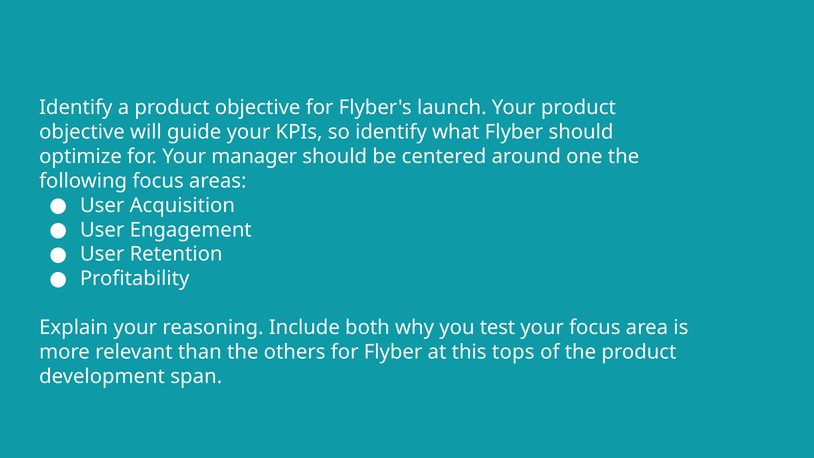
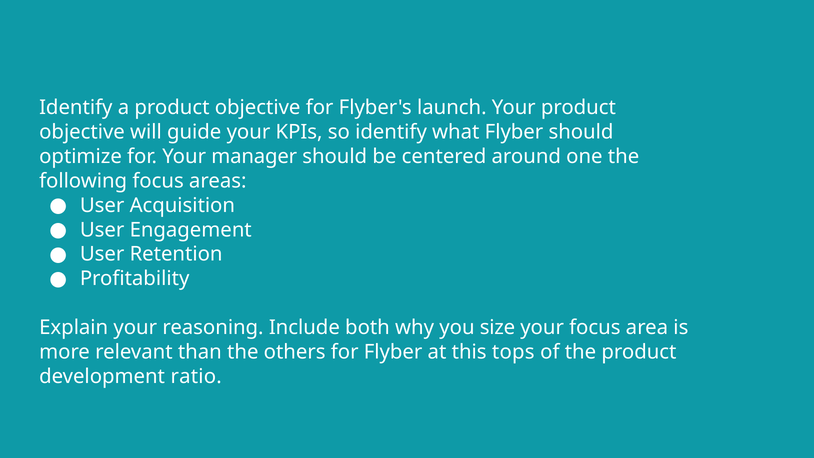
test: test -> size (497, 327)
span: span -> ratio (196, 376)
